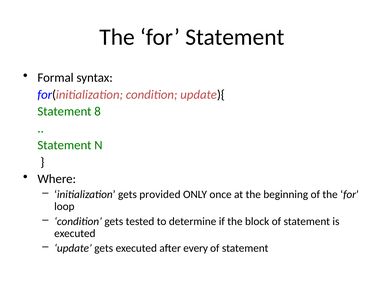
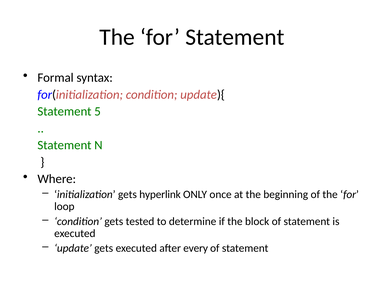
8: 8 -> 5 (98, 111)
provided: provided -> hyperlink (160, 194)
